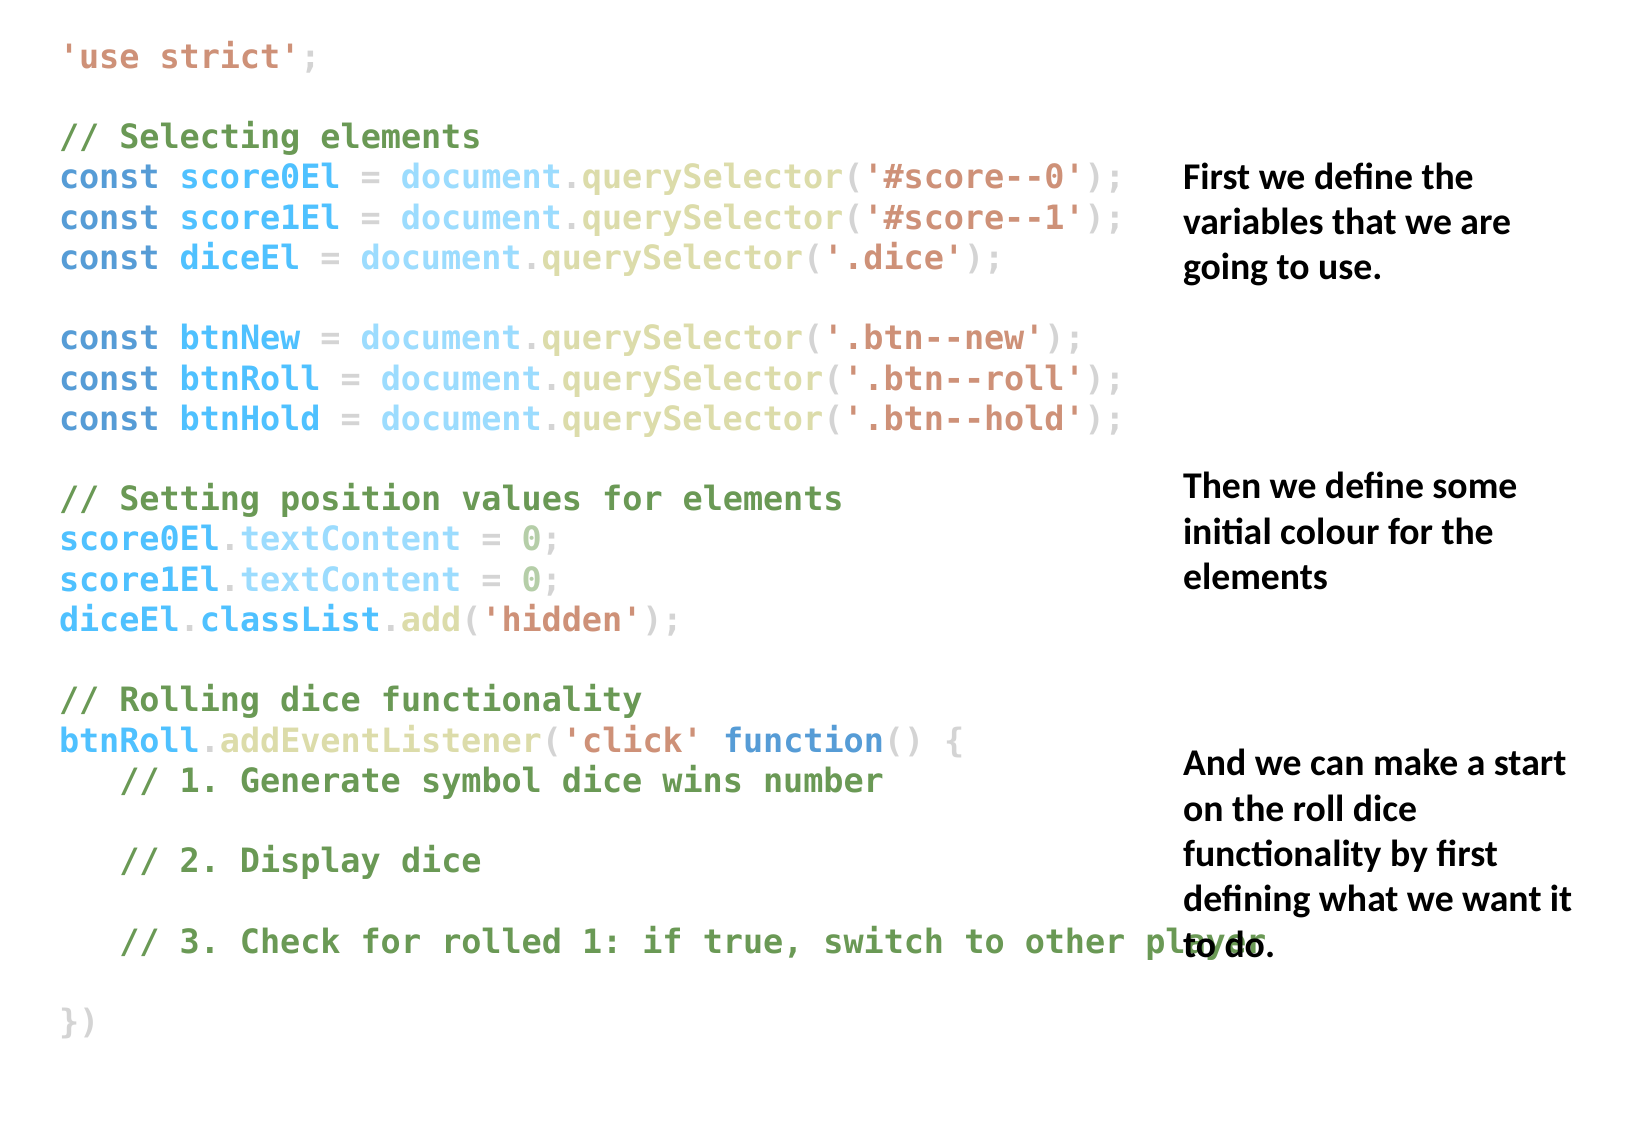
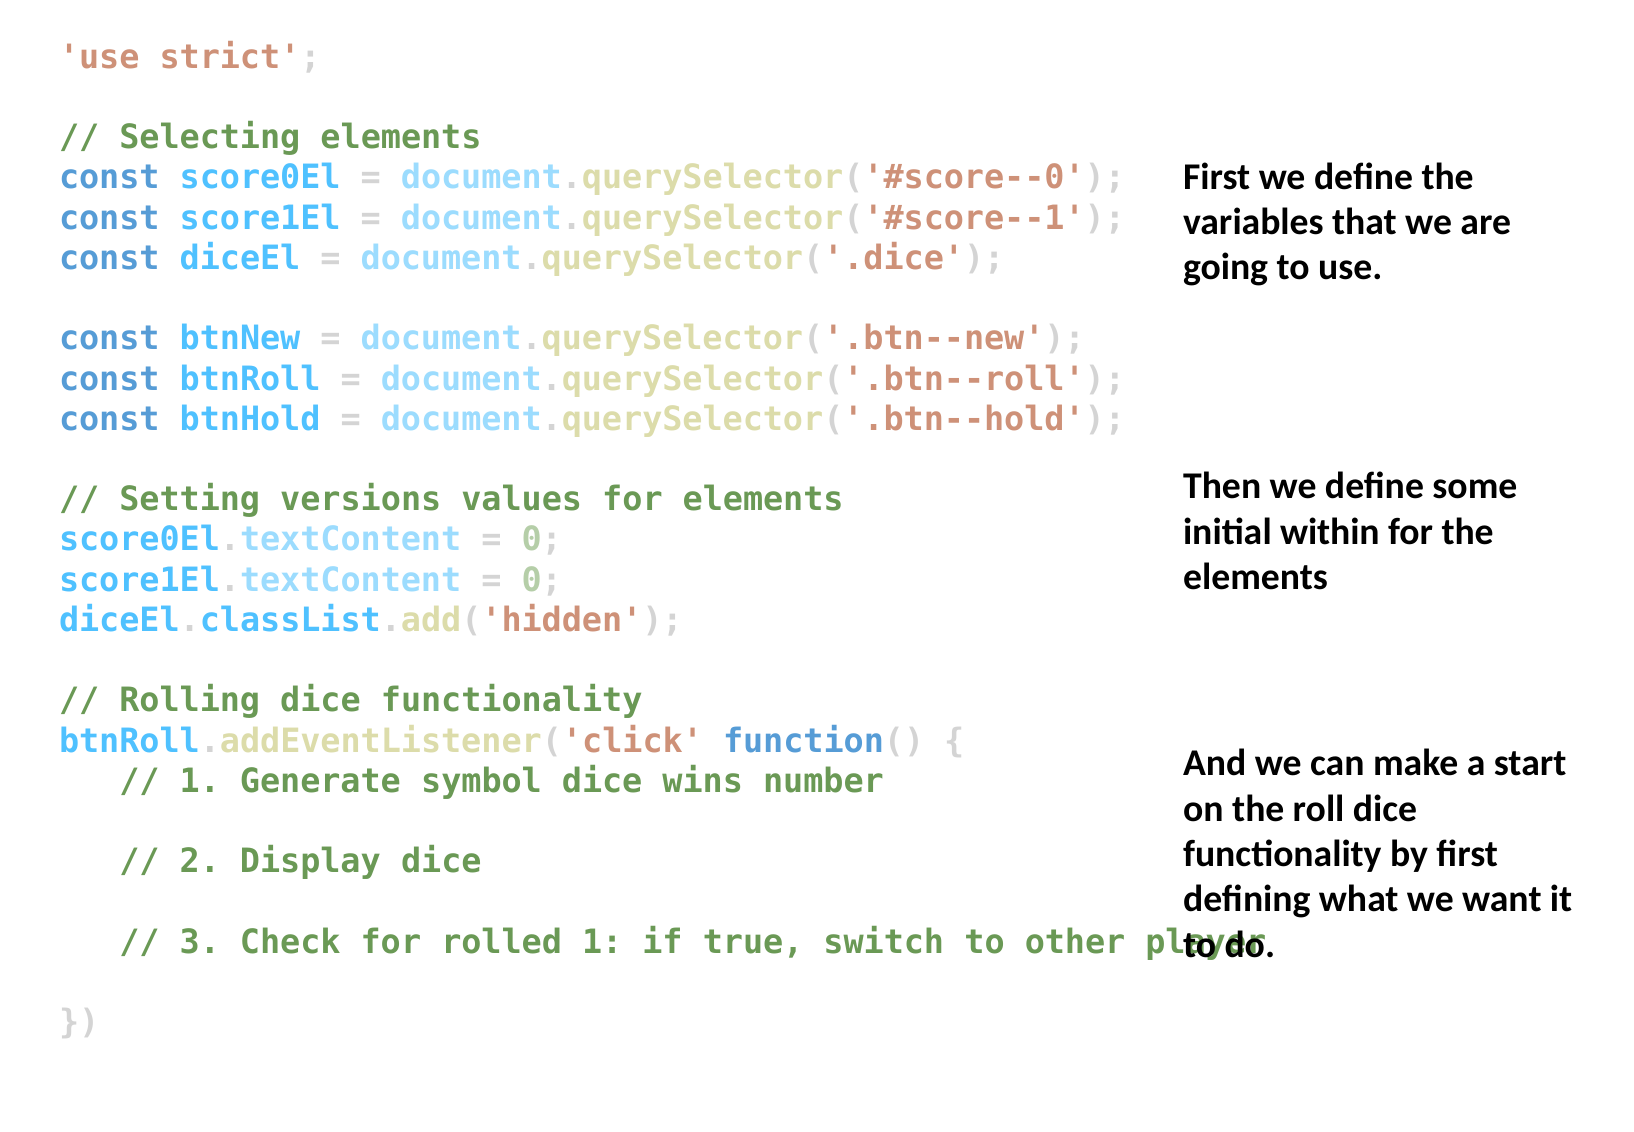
position: position -> versions (361, 499)
colour: colour -> within (1330, 531)
